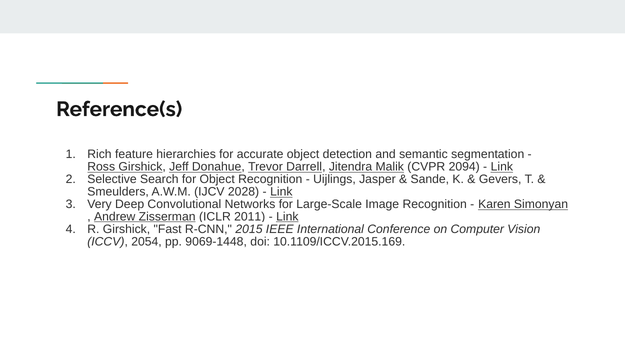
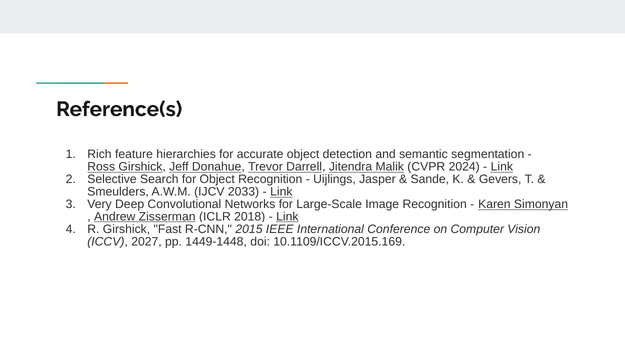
2094: 2094 -> 2024 (464, 167)
2028: 2028 -> 2033 (244, 192)
2011: 2011 -> 2018 (250, 216)
2054: 2054 -> 2027 (146, 241)
9069-1448: 9069-1448 -> 1449-1448 (216, 241)
